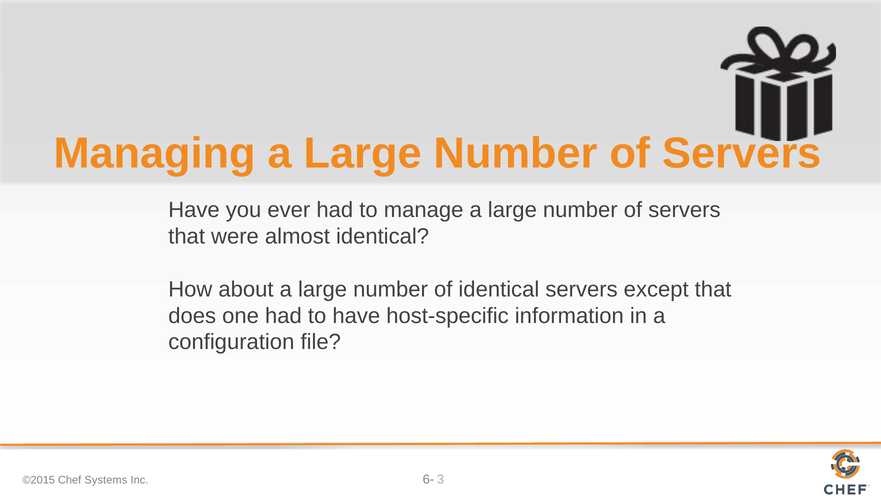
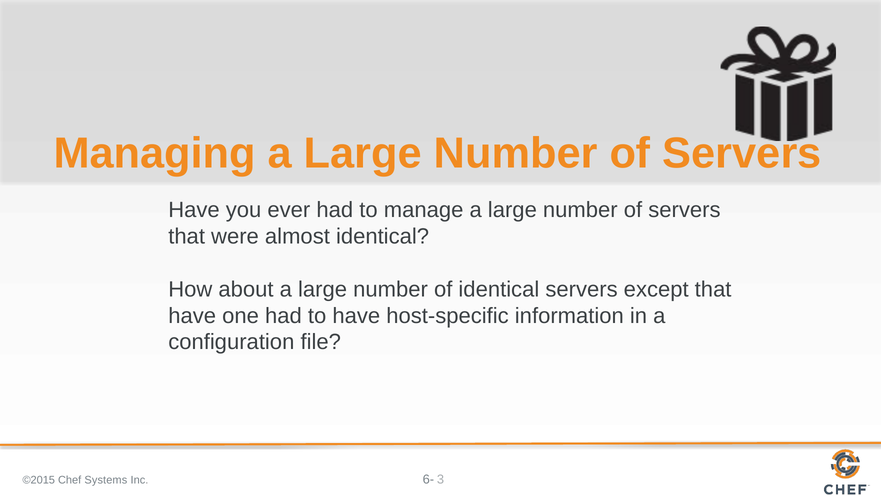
does: does -> have (192, 315)
